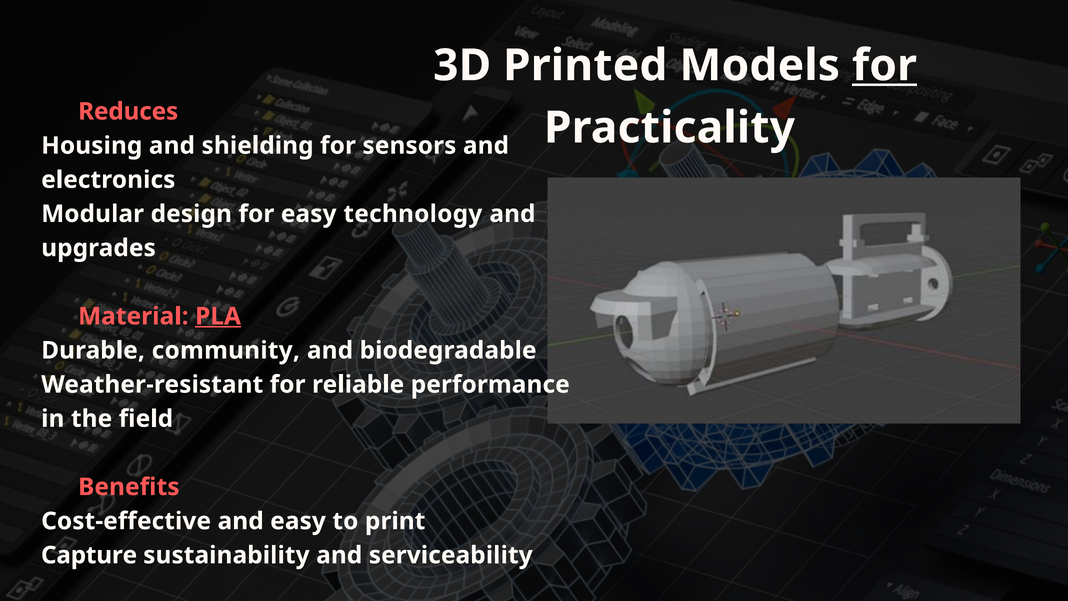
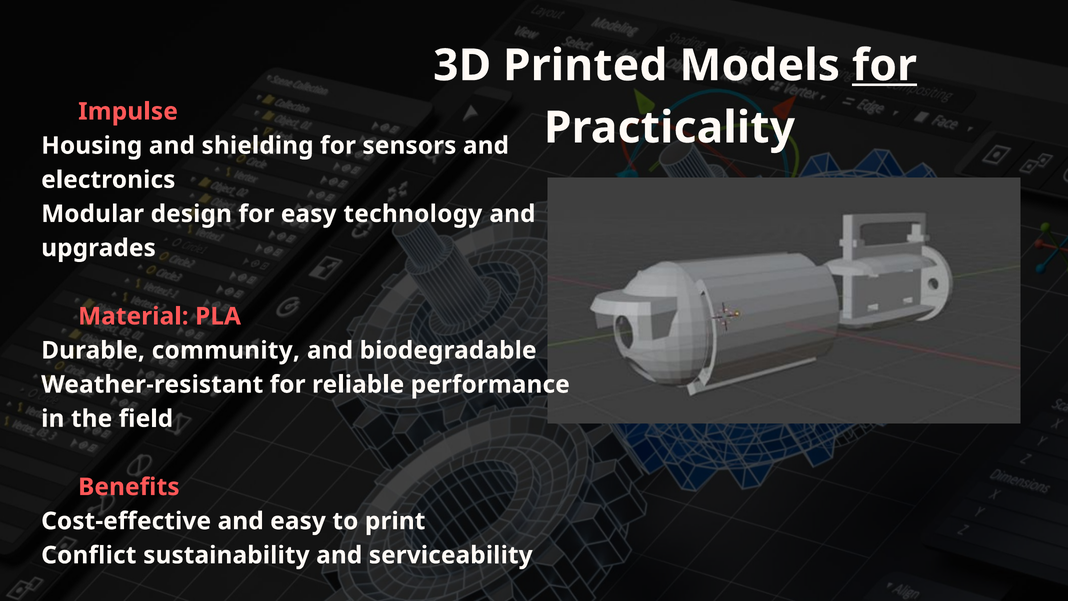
Reduces: Reduces -> Impulse (128, 111)
PLA underline: present -> none (218, 316)
Capture: Capture -> Conflict (89, 555)
